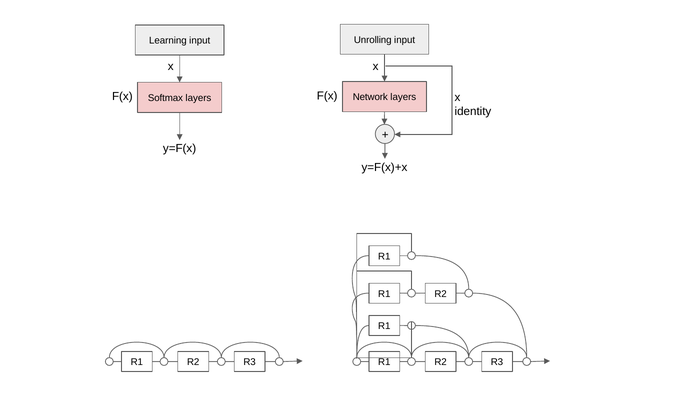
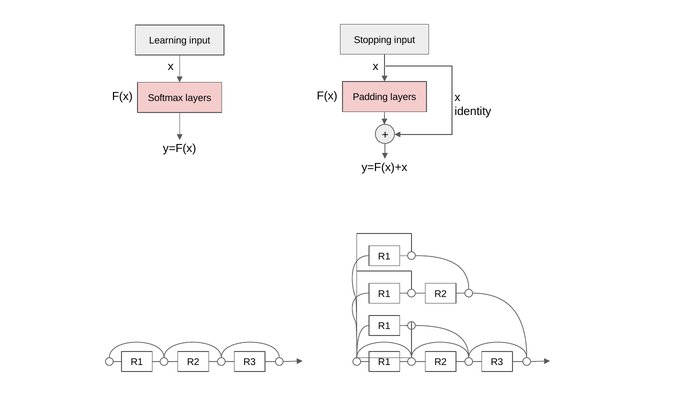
Unrolling: Unrolling -> Stopping (373, 40)
Network: Network -> Padding (370, 97)
